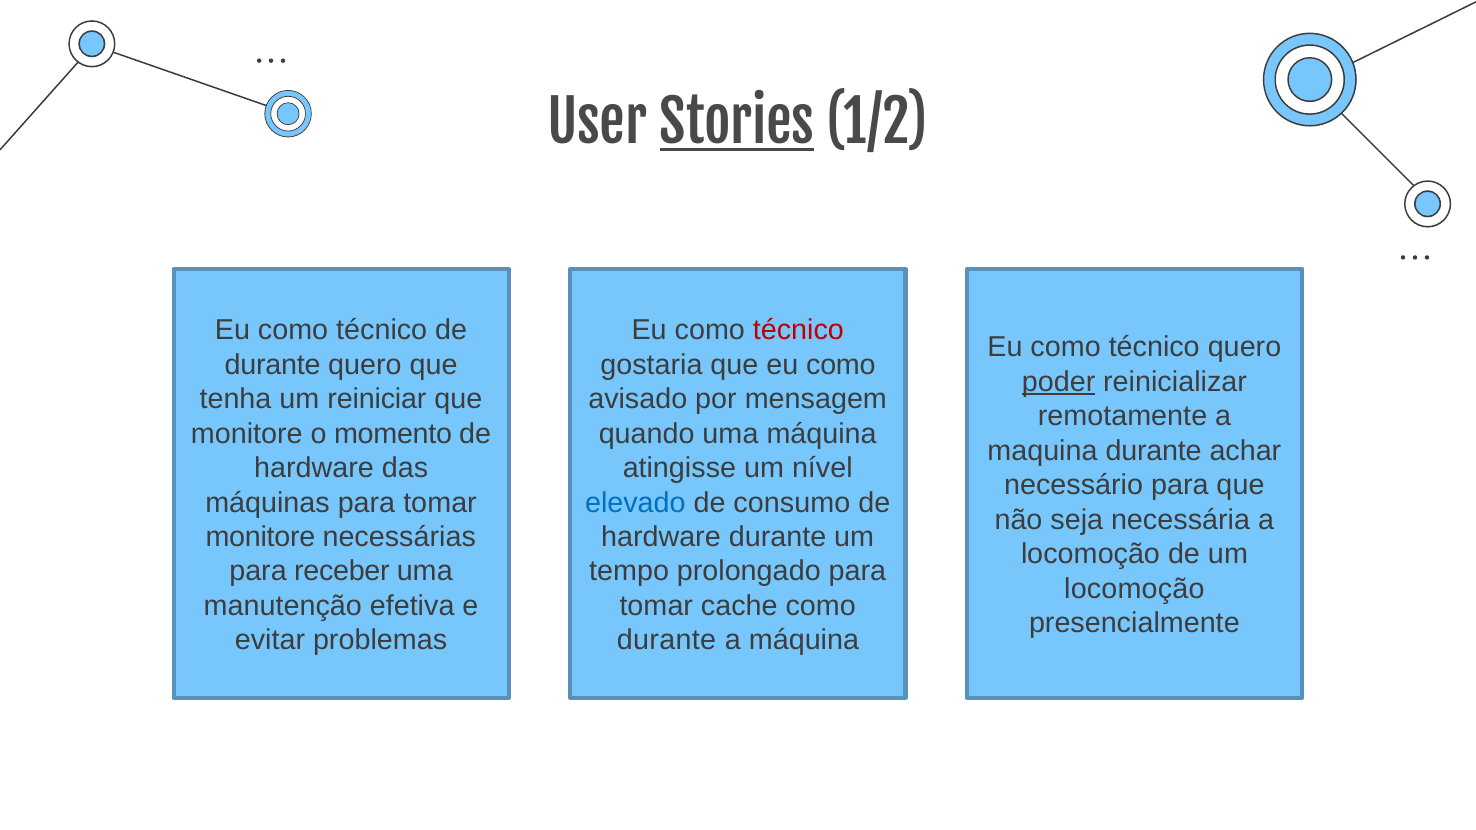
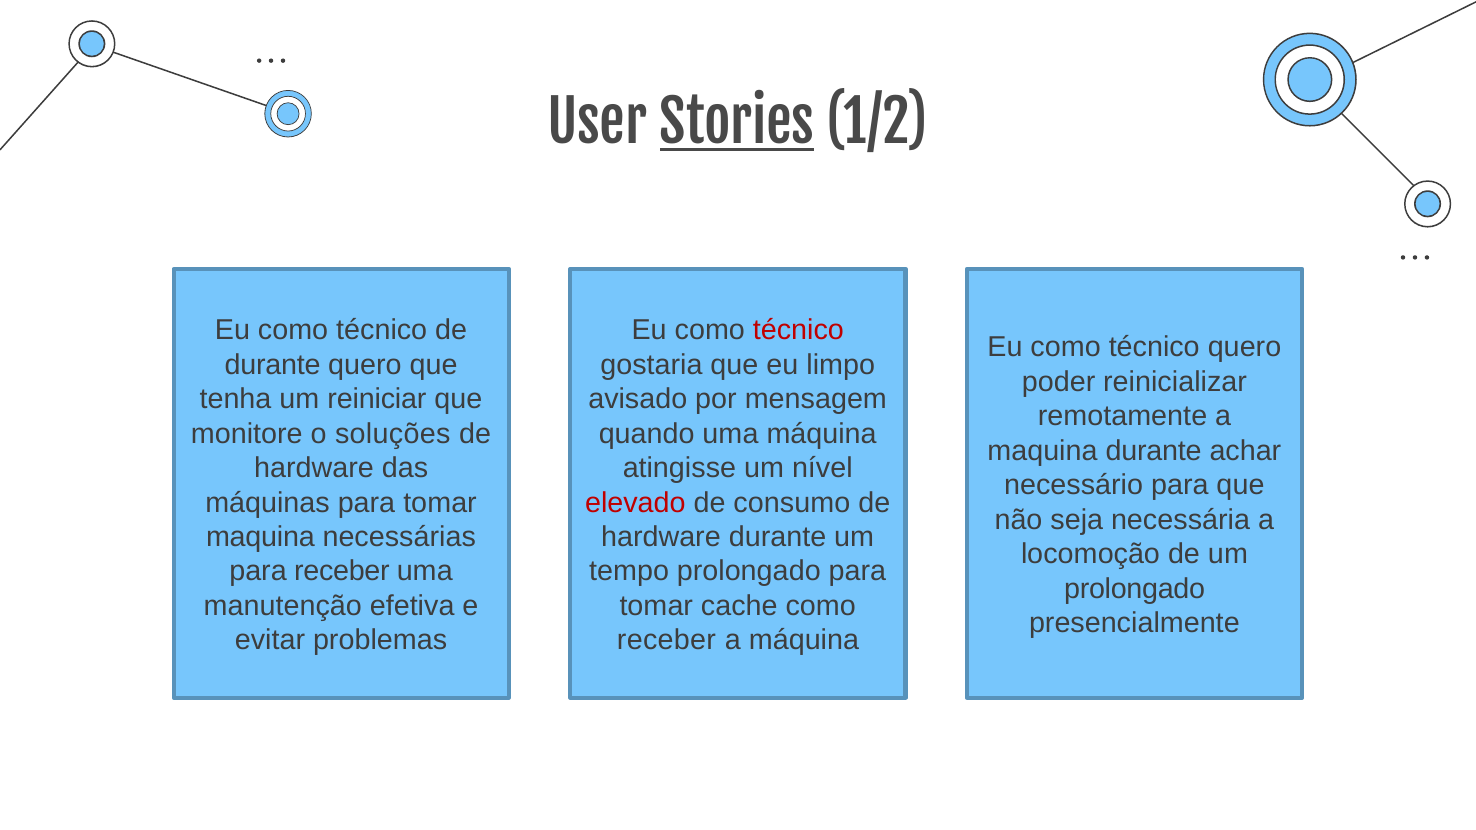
que eu como: como -> limpo (841, 365)
poder underline: present -> none (1059, 382)
momento: momento -> soluções (393, 434)
elevado colour: blue -> red (635, 503)
monitore: monitore -> maquina (260, 537)
locomoção: locomoção -> prolongado (1135, 589)
durante: durante -> receber (666, 641)
